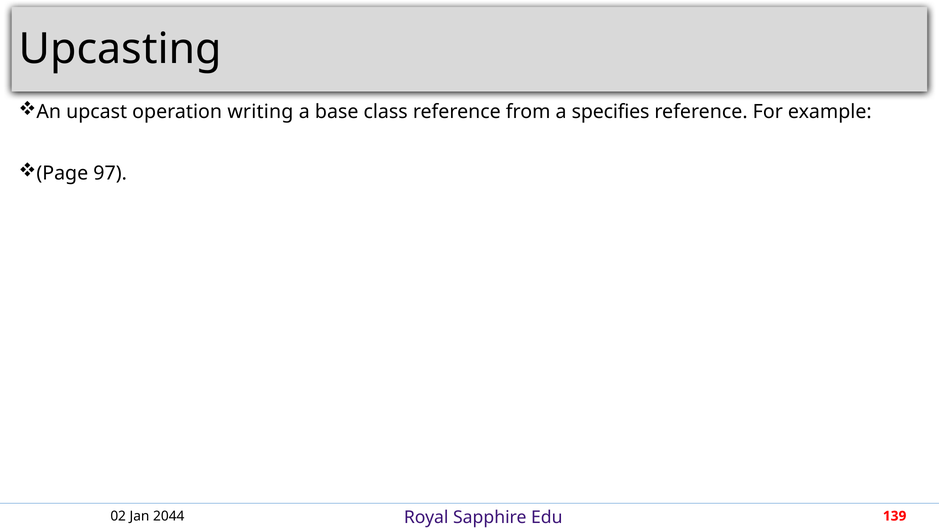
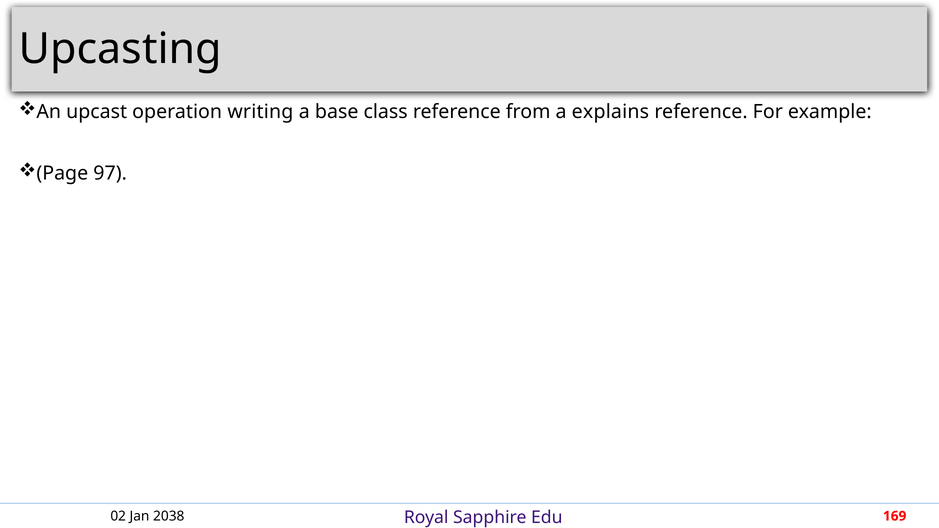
specifies: specifies -> explains (610, 112)
2044: 2044 -> 2038 (169, 516)
139: 139 -> 169 (895, 516)
